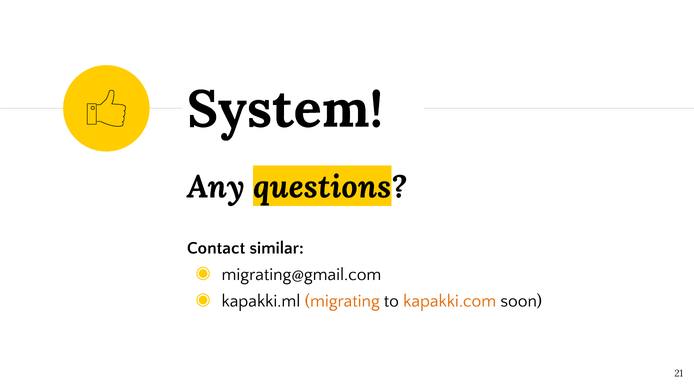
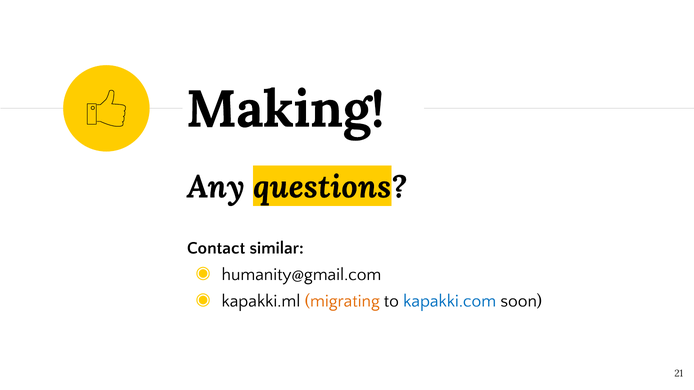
System: System -> Making (285, 110)
migrating@gmail.com: migrating@gmail.com -> humanity@gmail.com (302, 275)
kapakki.com colour: orange -> blue (450, 301)
